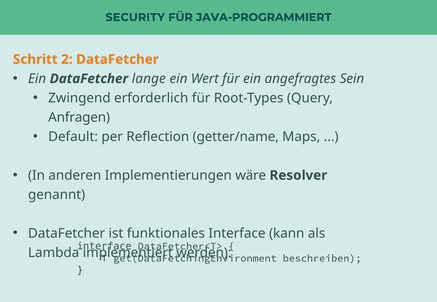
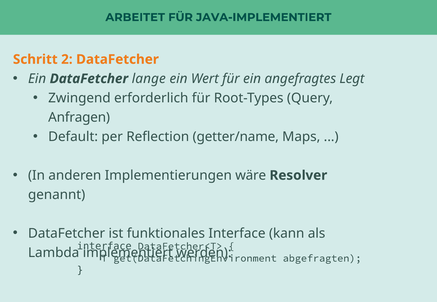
SECURITY: SECURITY -> ARBEITET (135, 17)
JAVA-PROGRAMMIERT: JAVA-PROGRAMMIERT -> JAVA-IMPLEMENTIERT (264, 17)
Sein: Sein -> Legt (352, 79)
beschreiben: beschreiben -> abgefragten (322, 259)
